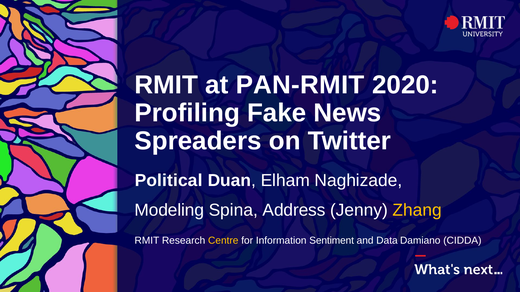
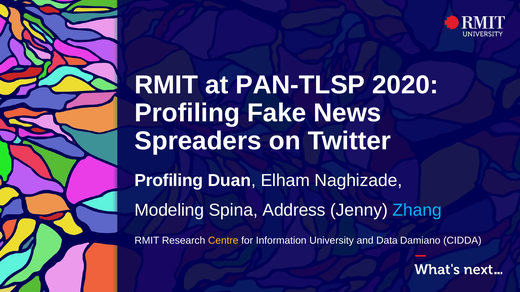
PAN-RMIT: PAN-RMIT -> PAN-TLSP (300, 85)
Political: Political -> Profiling (169, 181)
Zhang colour: yellow -> light blue (417, 211)
Sentiment: Sentiment -> University (332, 241)
